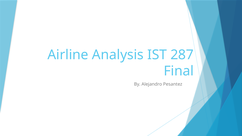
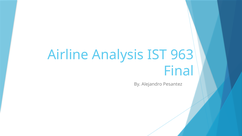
287: 287 -> 963 (182, 55)
